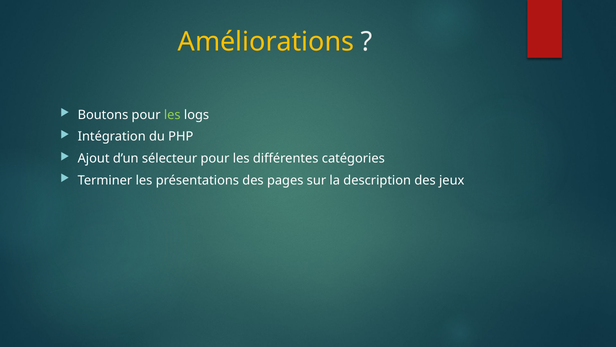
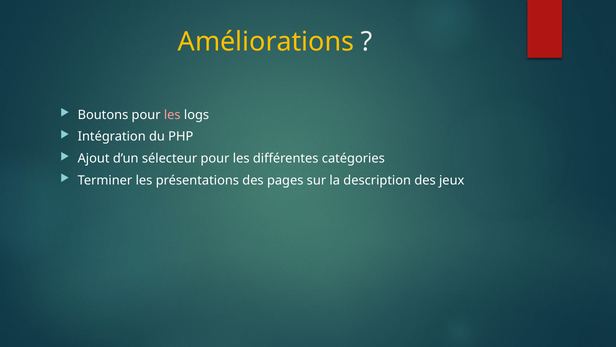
les colour: light green -> pink (172, 115)
